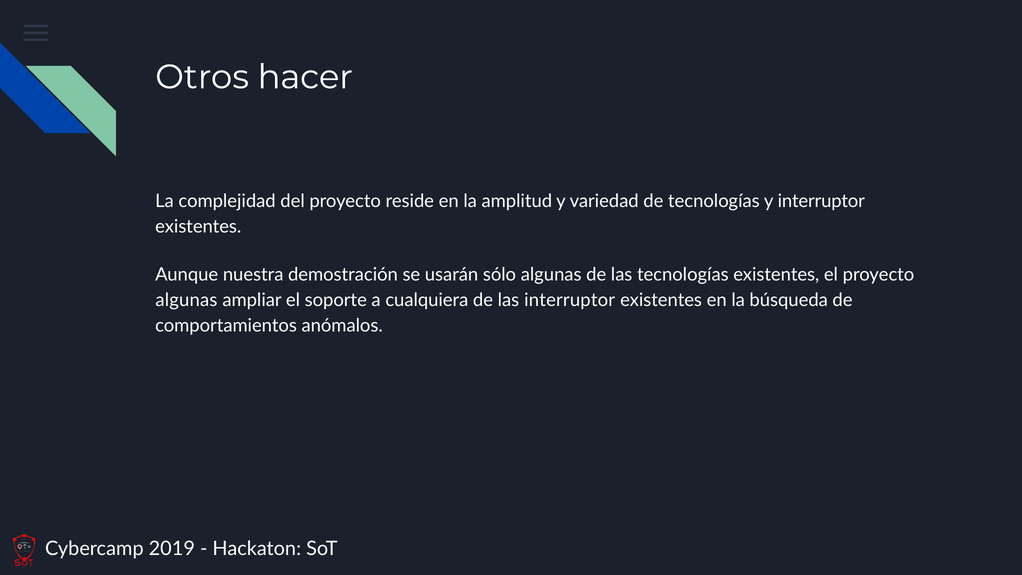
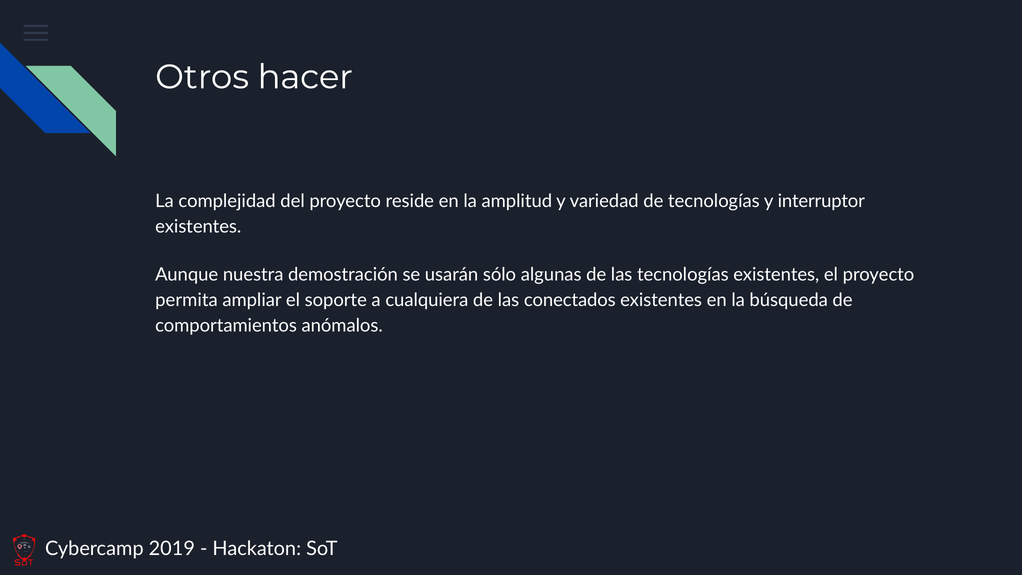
algunas: algunas -> permita (186, 300)
las interruptor: interruptor -> conectados (570, 300)
